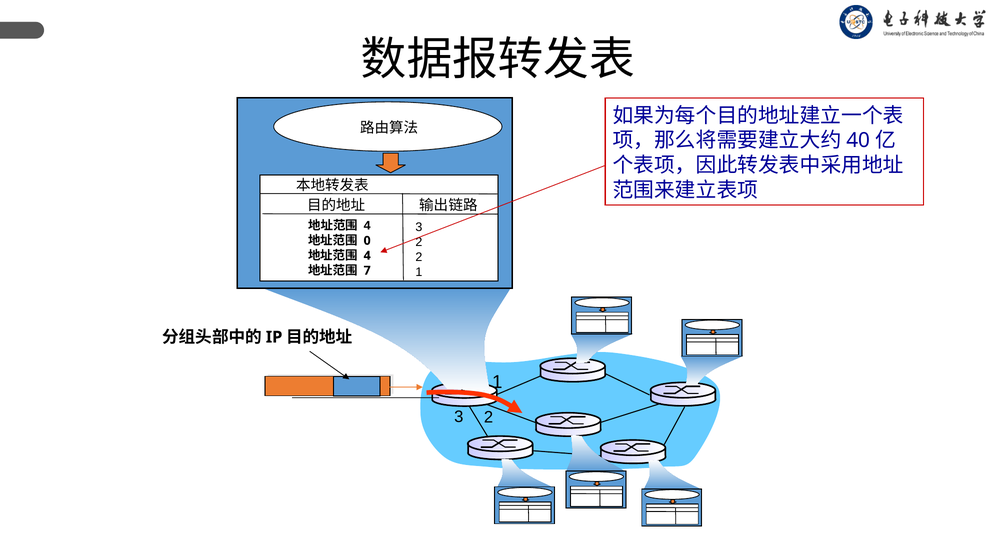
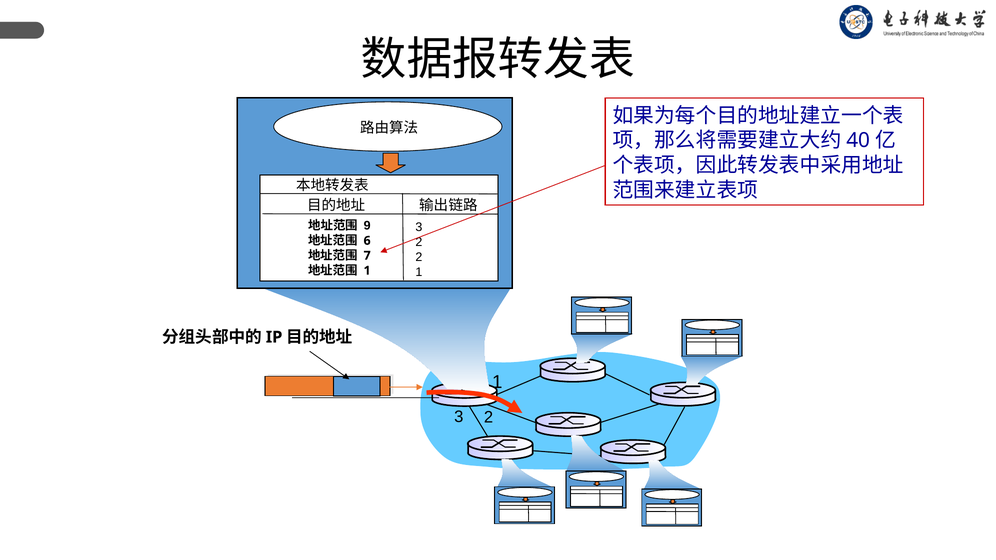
4: 4 -> 9 (367, 226)
0: 0 -> 6 (367, 241)
4: 4 -> 7 (367, 256)
7: 7 -> 1 (367, 271)
